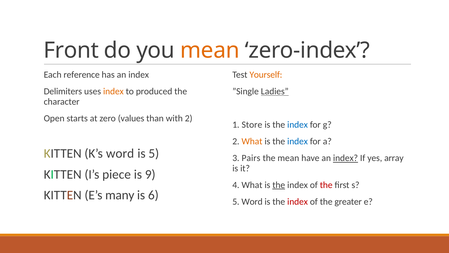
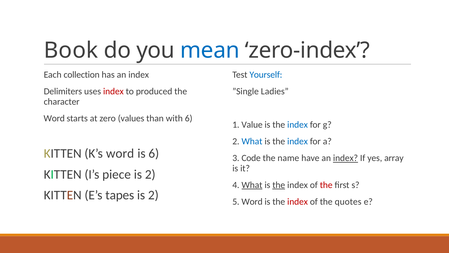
Front: Front -> Book (71, 50)
mean colour: orange -> blue (210, 50)
reference: reference -> collection (82, 75)
Yourself colour: orange -> blue (266, 75)
index colour: orange -> red (113, 91)
Ladies underline: present -> none (275, 91)
Open: Open -> Word (54, 118)
with 2: 2 -> 6 (189, 118)
Store: Store -> Value (252, 125)
What colour: orange -> blue (252, 141)
is 5: 5 -> 6 (154, 153)
Pairs: Pairs -> Code (251, 158)
the mean: mean -> name (288, 158)
9: 9 -> 2 (150, 174)
What underline: none -> present (252, 185)
many: many -> tapes (120, 195)
6: 6 -> 2 (153, 195)
greater: greater -> quotes (348, 201)
